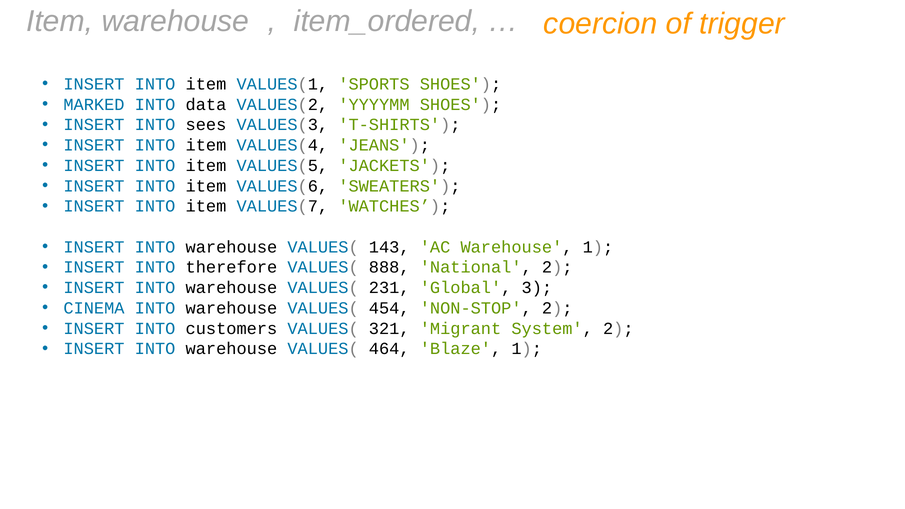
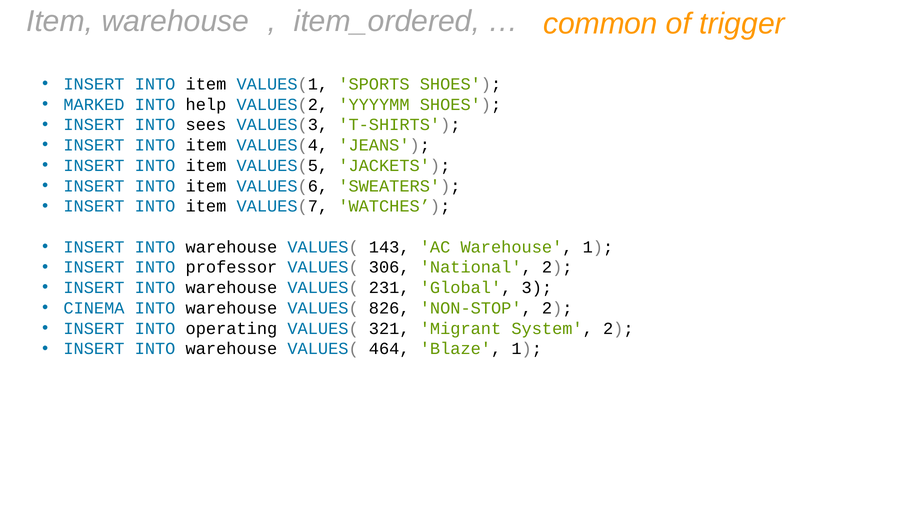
coercion: coercion -> common (601, 24)
data: data -> help (206, 105)
therefore: therefore -> professor (231, 267)
888: 888 -> 306 (389, 267)
454: 454 -> 826 (389, 308)
customers: customers -> operating (231, 329)
